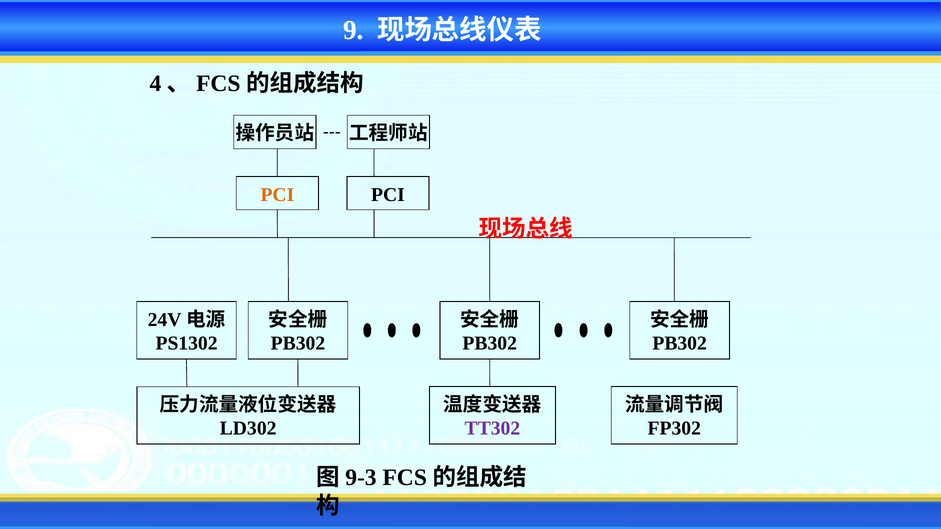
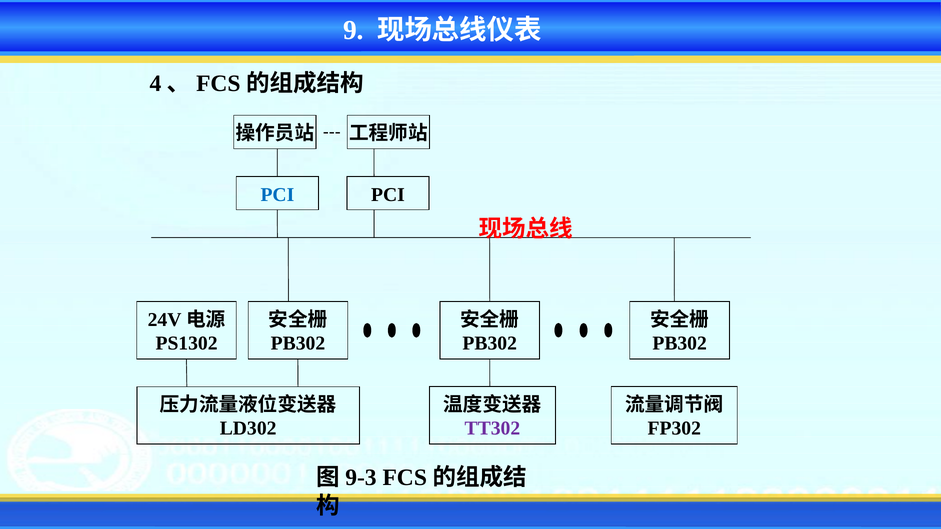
PCI colour: orange -> blue (277, 195)
